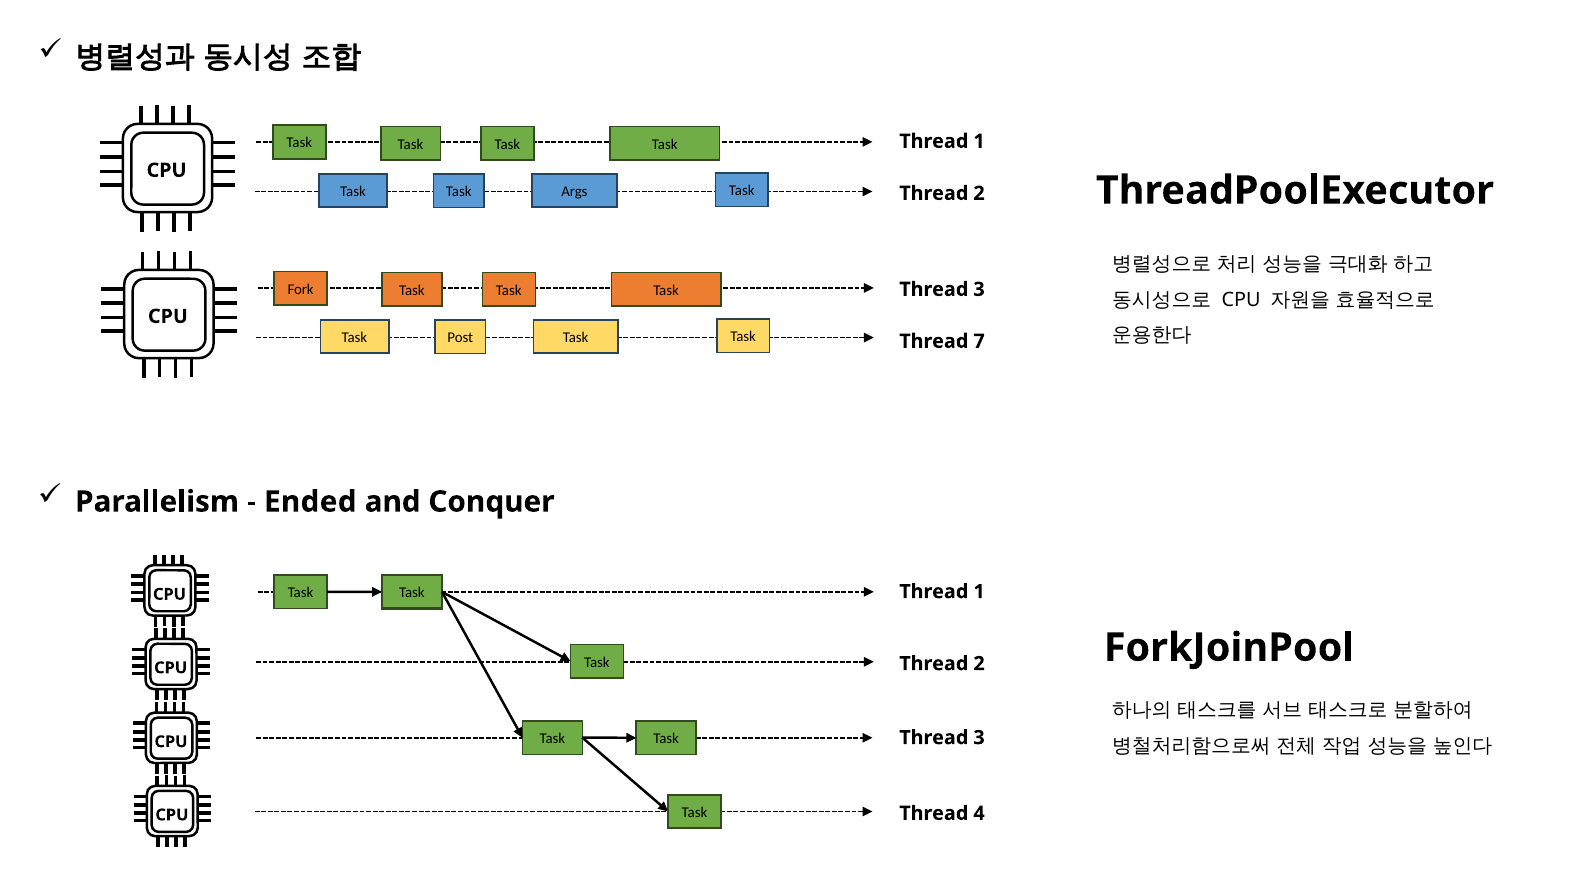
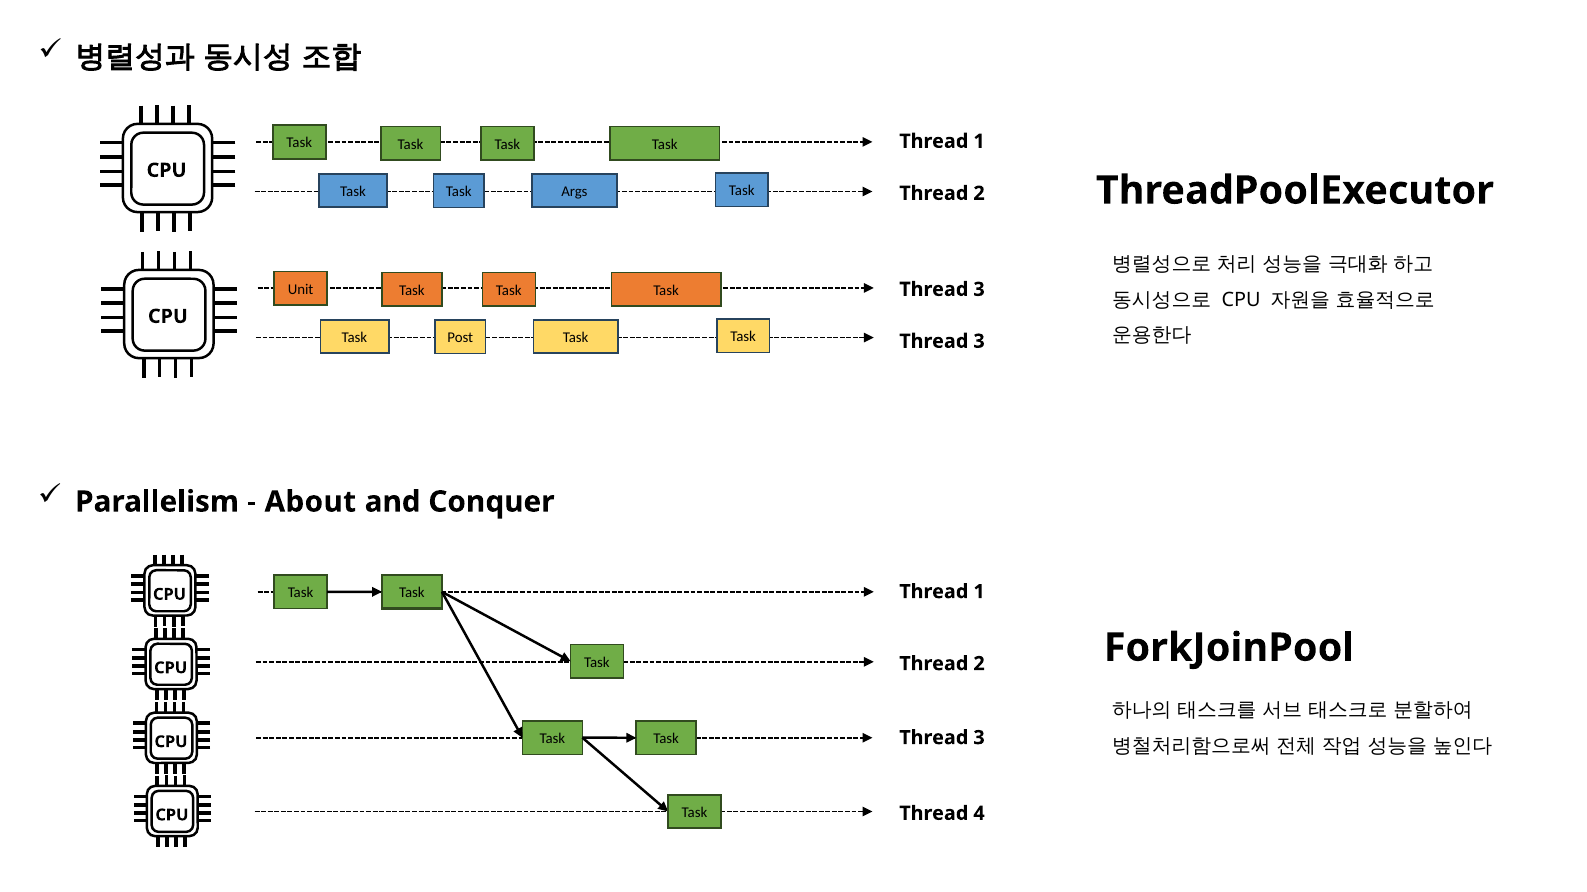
Fork: Fork -> Unit (301, 289)
7: 7 -> 3 (979, 341)
Ended: Ended -> About (310, 502)
